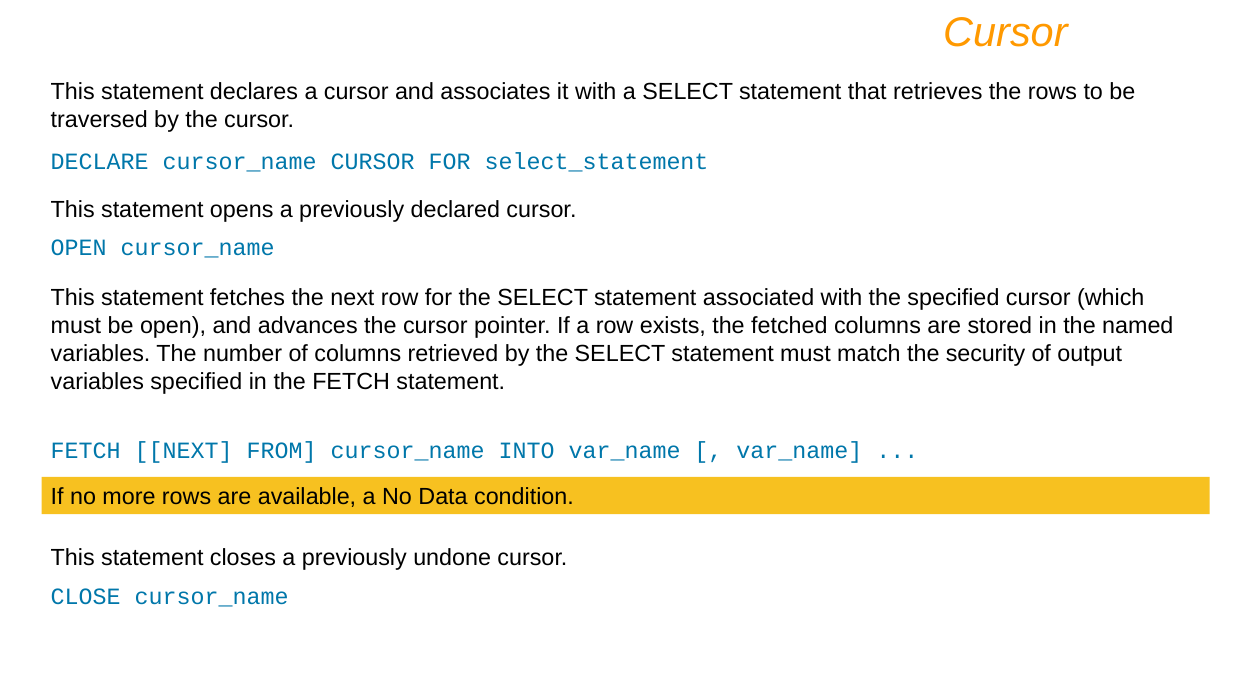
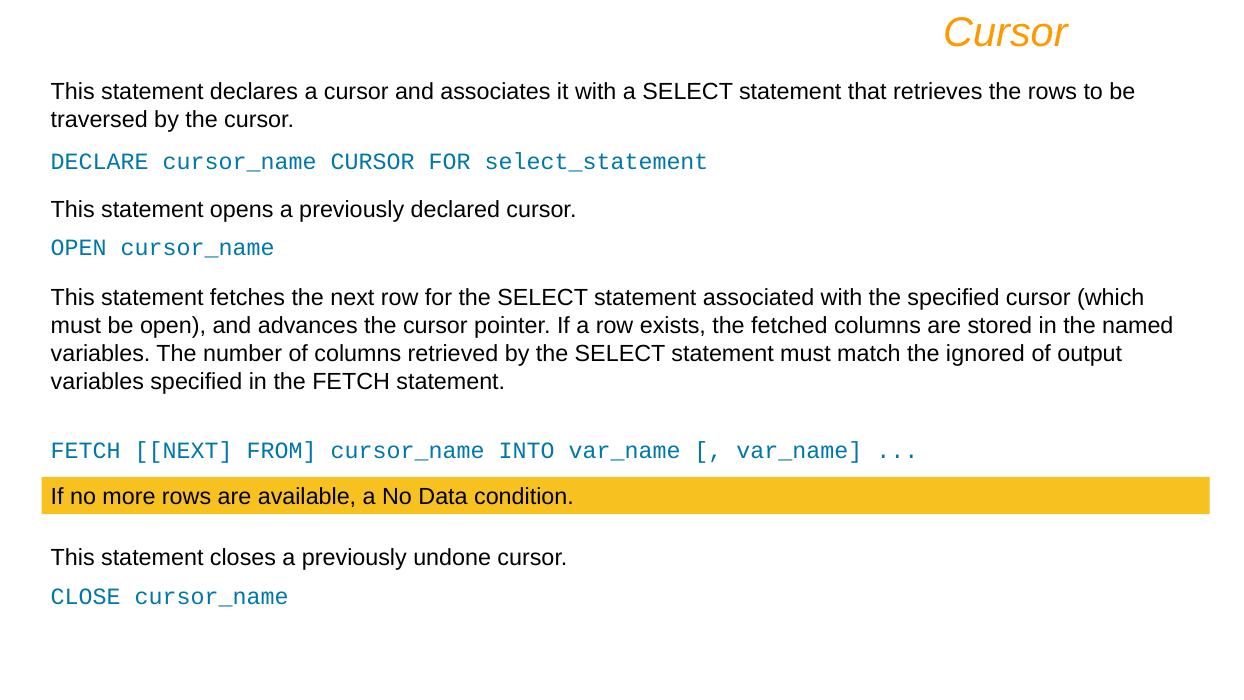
security: security -> ignored (985, 353)
